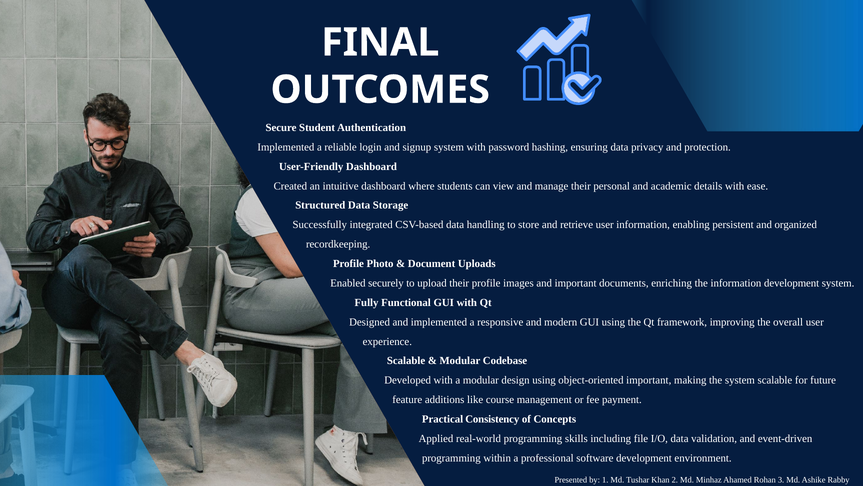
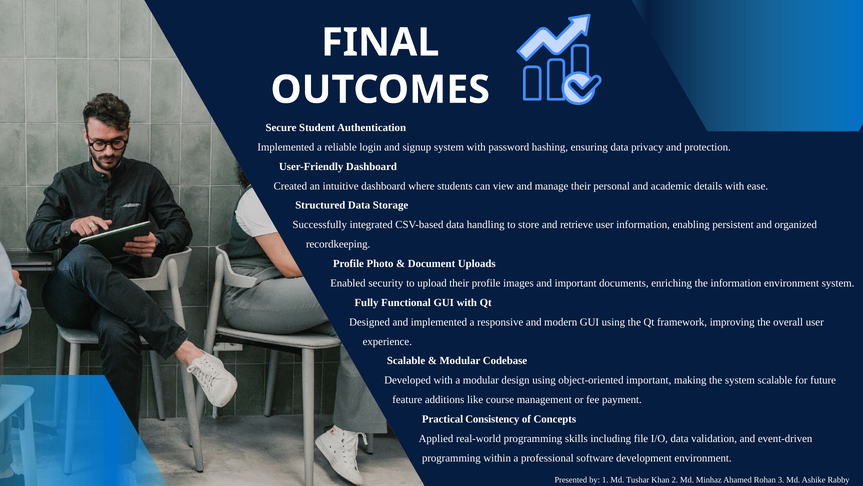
securely: securely -> security (386, 283)
information development: development -> environment (792, 283)
